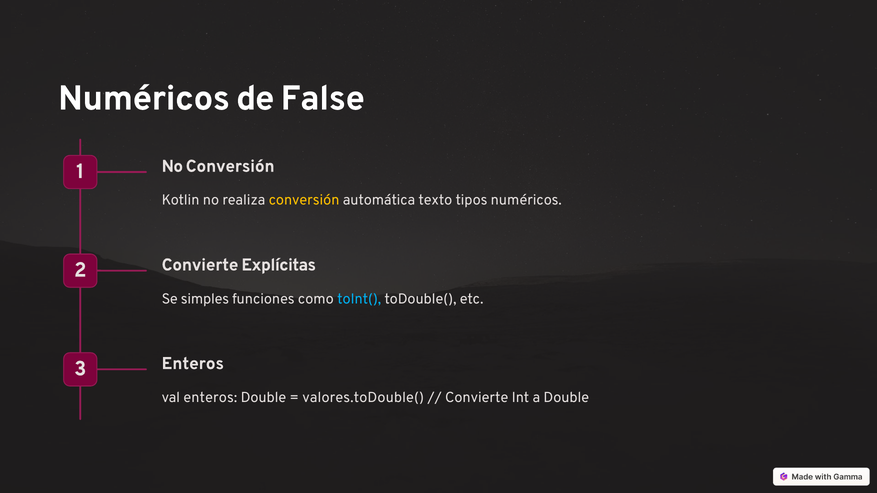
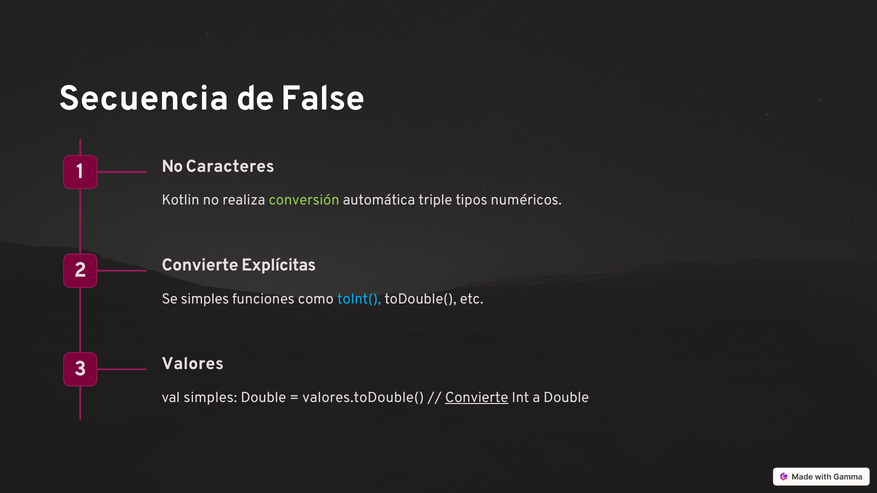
Numéricos: Numéricos -> Secuencia (144, 98)
No Conversión: Conversión -> Caracteres (230, 166)
conversión colour: yellow -> light green (304, 200)
texto: texto -> triple (435, 200)
3 Enteros: Enteros -> Valores (193, 364)
val enteros: enteros -> simples (210, 398)
Convierte underline: none -> present (477, 398)
